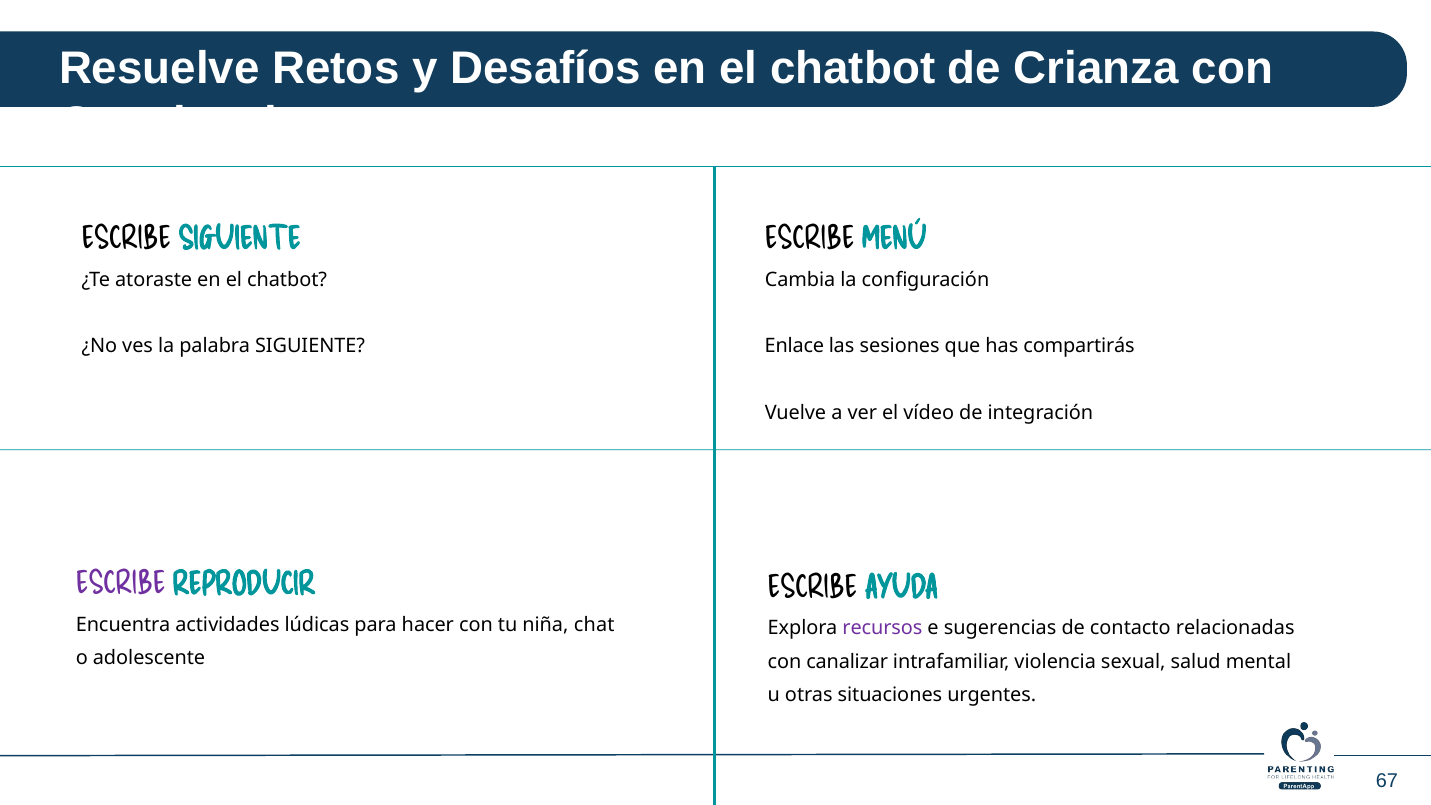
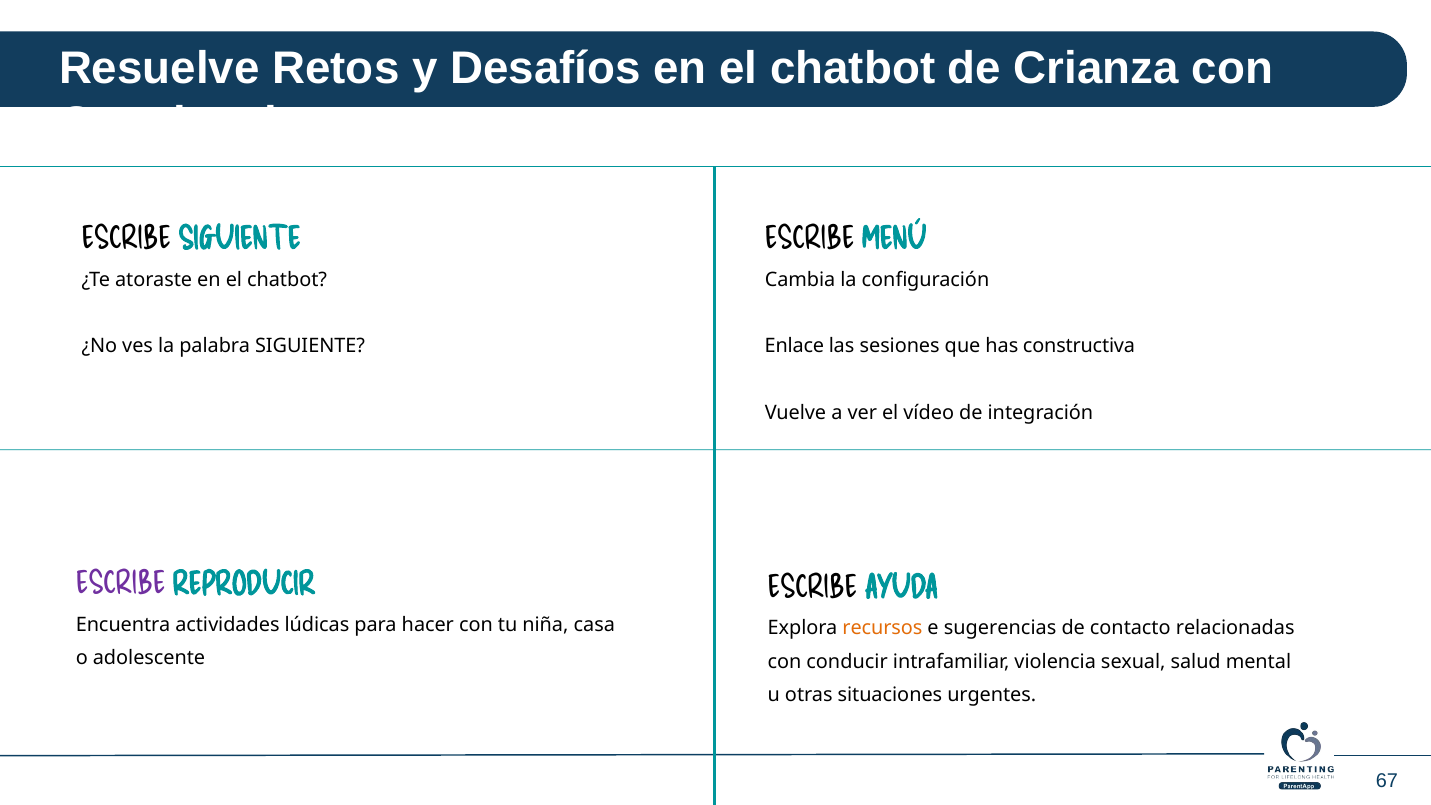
compartirás: compartirás -> constructiva (1079, 346)
chat: chat -> casa (594, 625)
recursos colour: purple -> orange (882, 628)
canalizar: canalizar -> conducir (847, 662)
